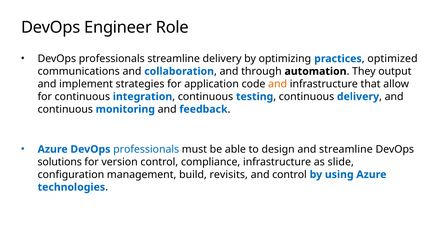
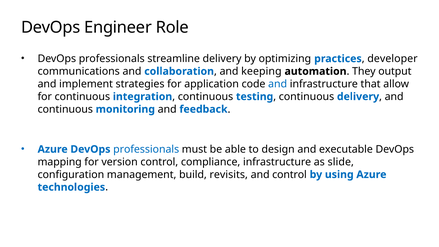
optimized: optimized -> developer (392, 59)
through: through -> keeping (261, 71)
and colour: orange -> blue (278, 84)
and streamline: streamline -> executable (346, 149)
solutions: solutions -> mapping (60, 162)
